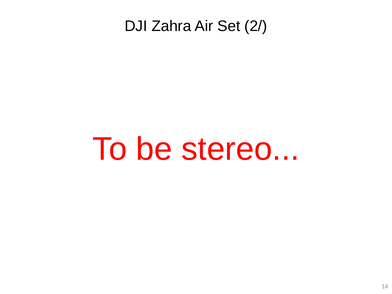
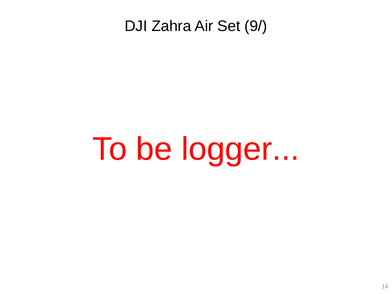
2/: 2/ -> 9/ (256, 26)
stereo: stereo -> logger (240, 149)
